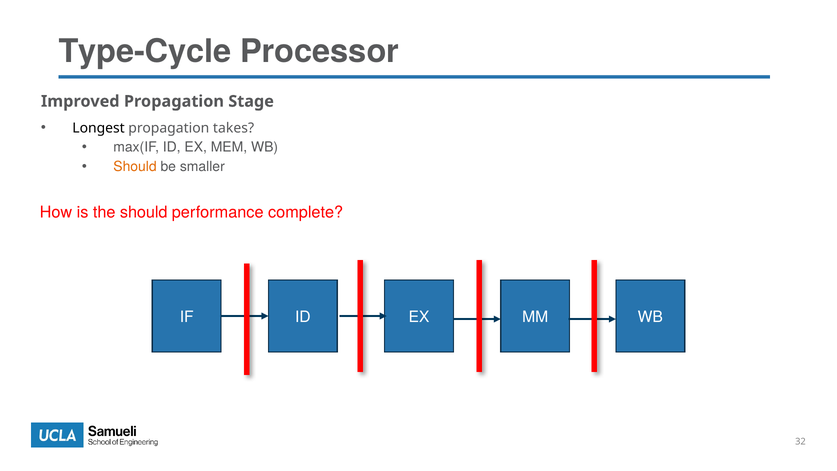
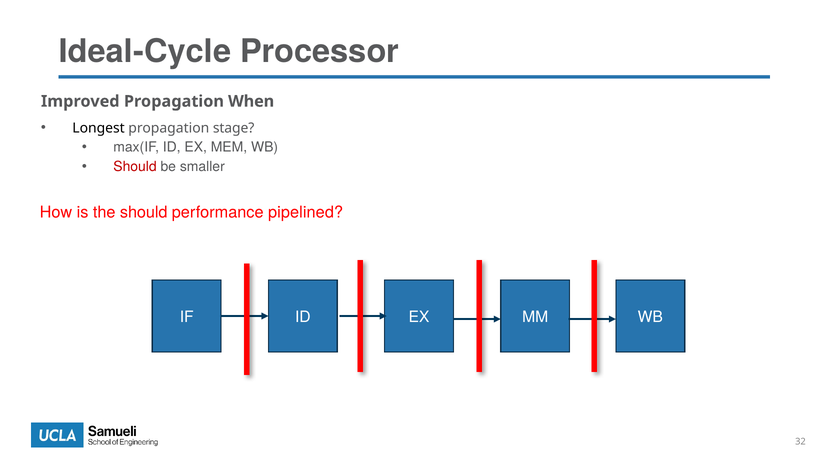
Type-Cycle: Type-Cycle -> Ideal-Cycle (145, 52)
Stage: Stage -> When (251, 101)
takes: takes -> stage (234, 128)
Should colour: orange -> red (135, 167)
complete: complete -> pipelined (306, 212)
